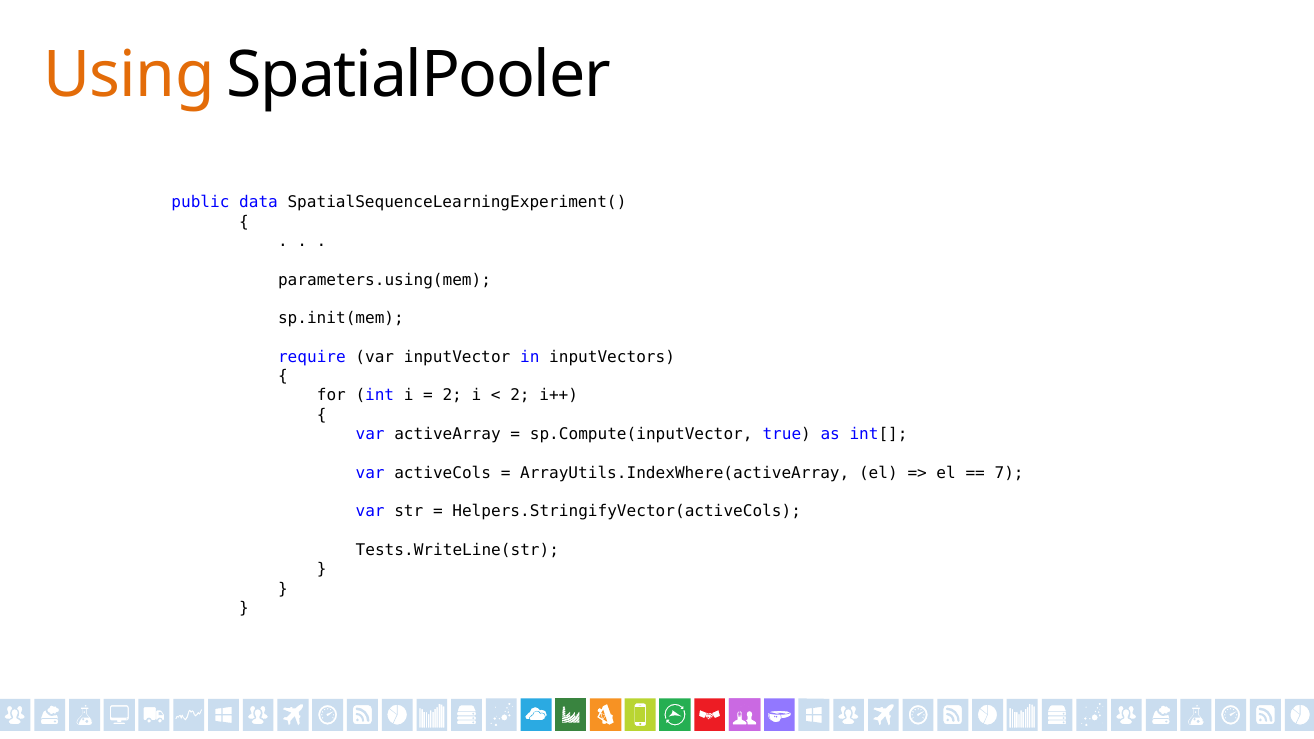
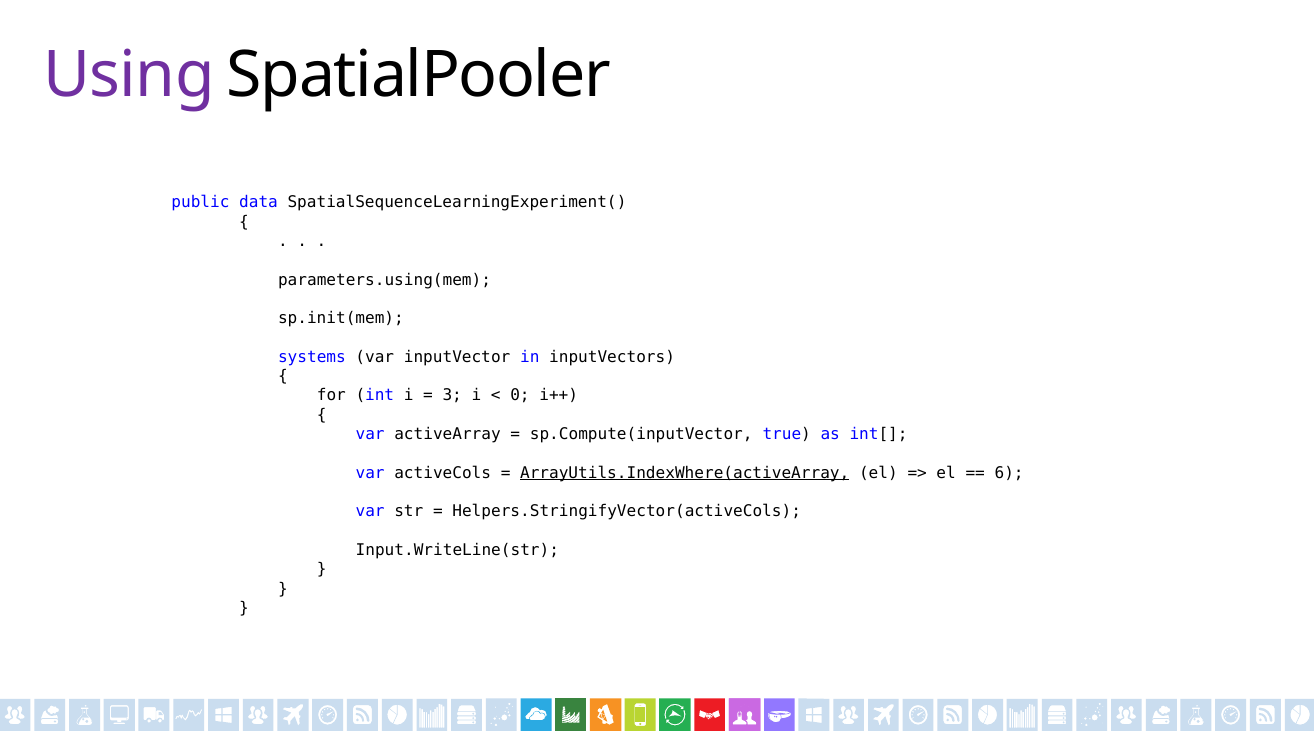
Using colour: orange -> purple (129, 75)
require: require -> systems (312, 357)
2: 2 -> 3 (452, 396)
2: 2 -> 0 (520, 396)
ArrayUtils.IndexWhere(activeArray underline: none -> present (685, 473)
7: 7 -> 6 (1009, 473)
Tests.WriteLine(str: Tests.WriteLine(str -> Input.WriteLine(str (457, 550)
